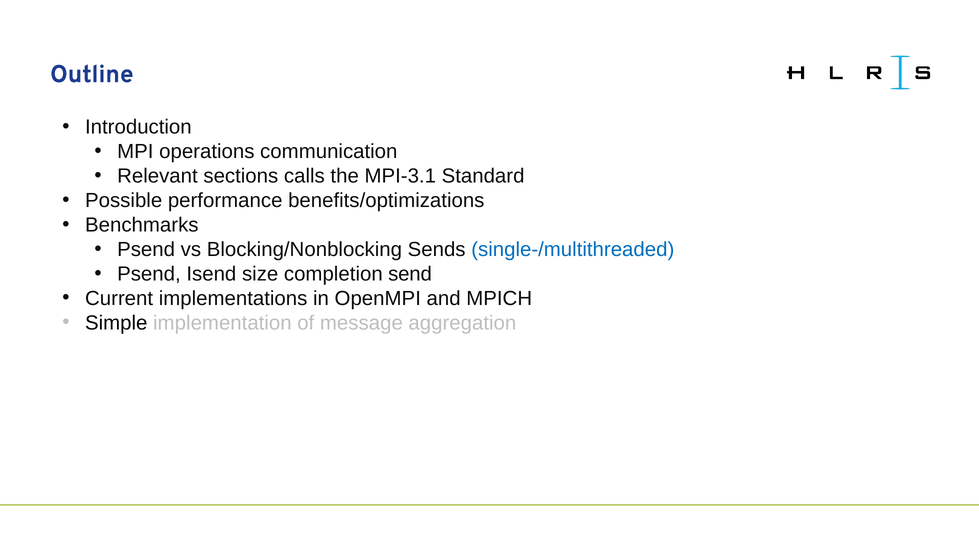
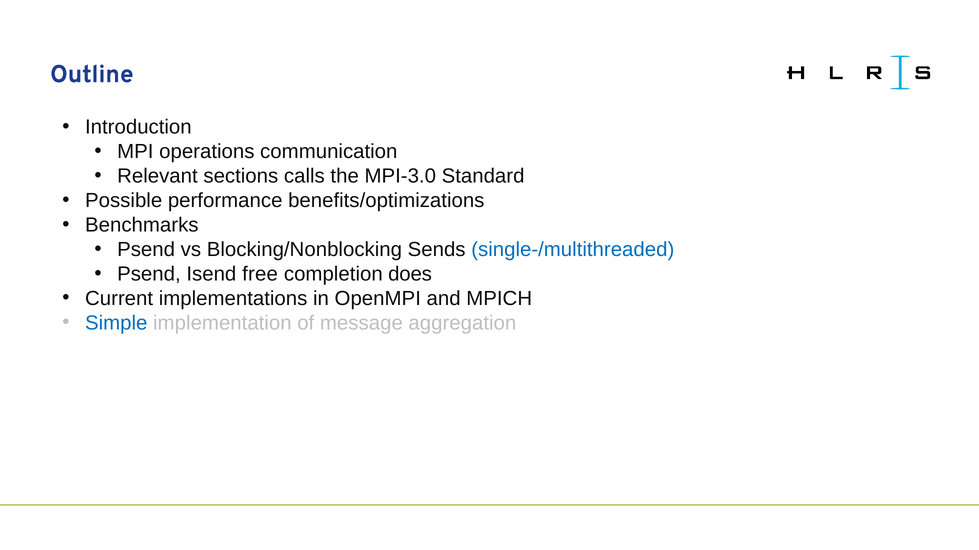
MPI-3.1: MPI-3.1 -> MPI-3.0 (400, 176)
size: size -> free (260, 274)
send: send -> does (410, 274)
Simple colour: black -> blue (116, 323)
